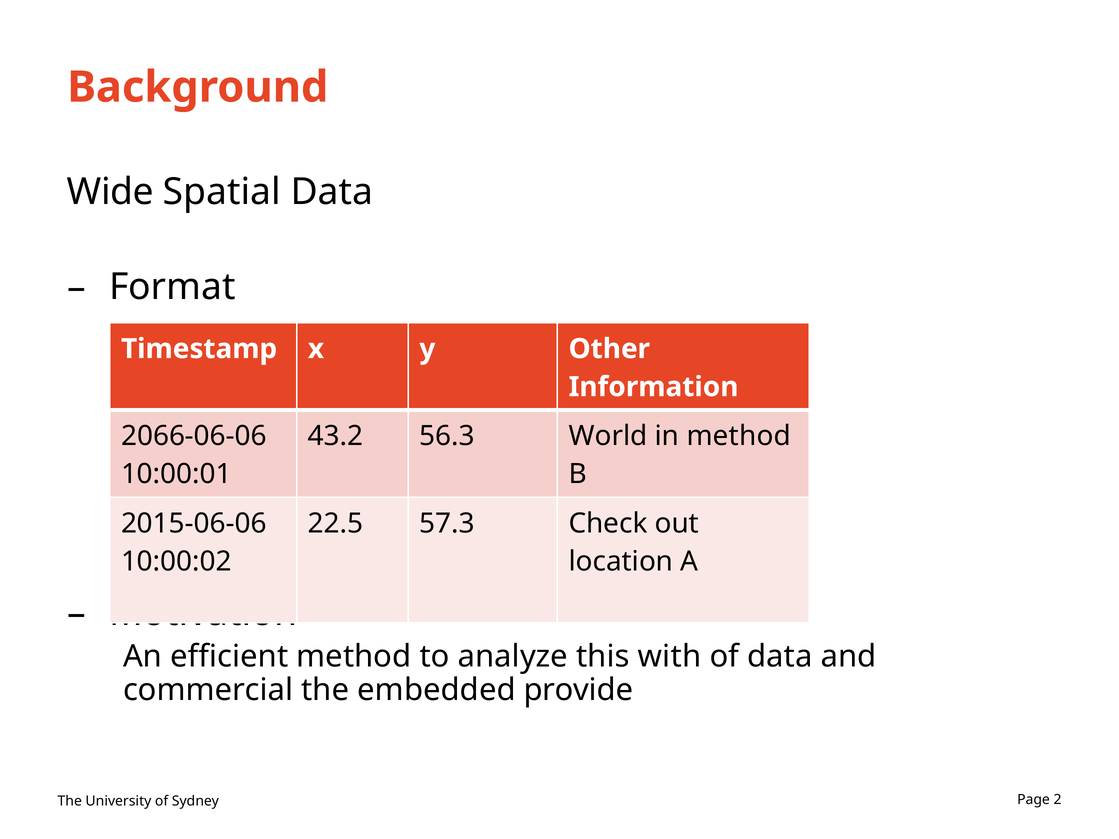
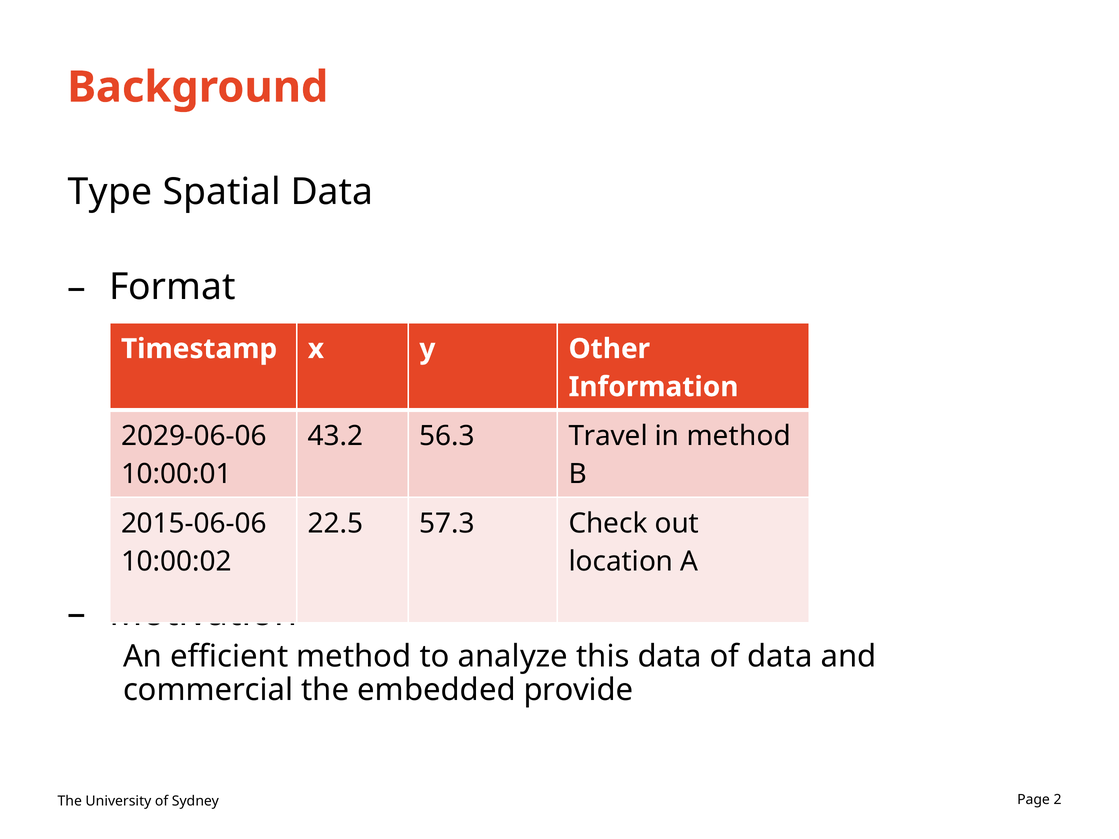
Wide: Wide -> Type (110, 192)
2066-06-06: 2066-06-06 -> 2029-06-06 (194, 436)
World: World -> Travel (608, 436)
this with: with -> data (670, 657)
